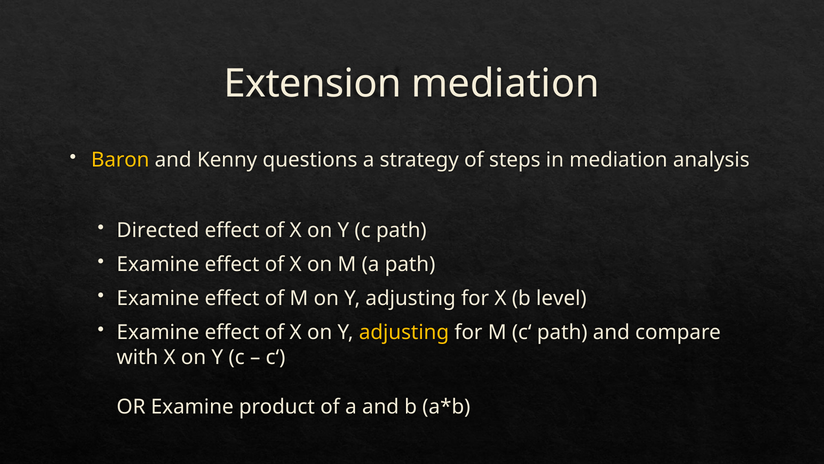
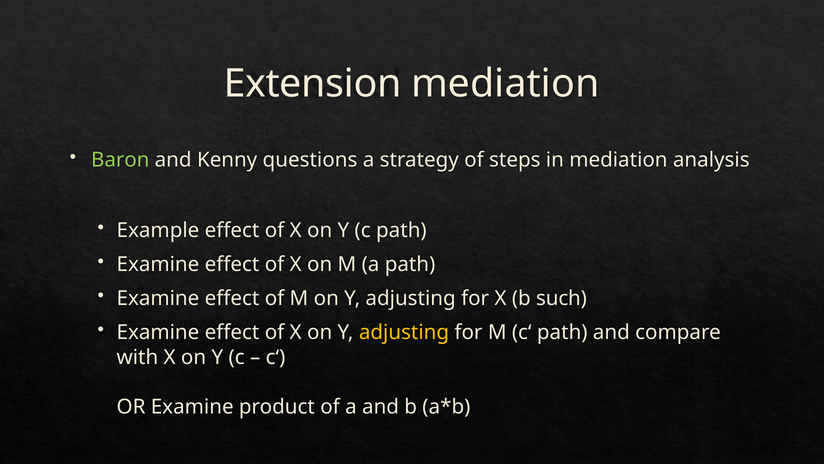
Baron colour: yellow -> light green (120, 160)
Directed: Directed -> Example (158, 230)
level: level -> such (561, 298)
